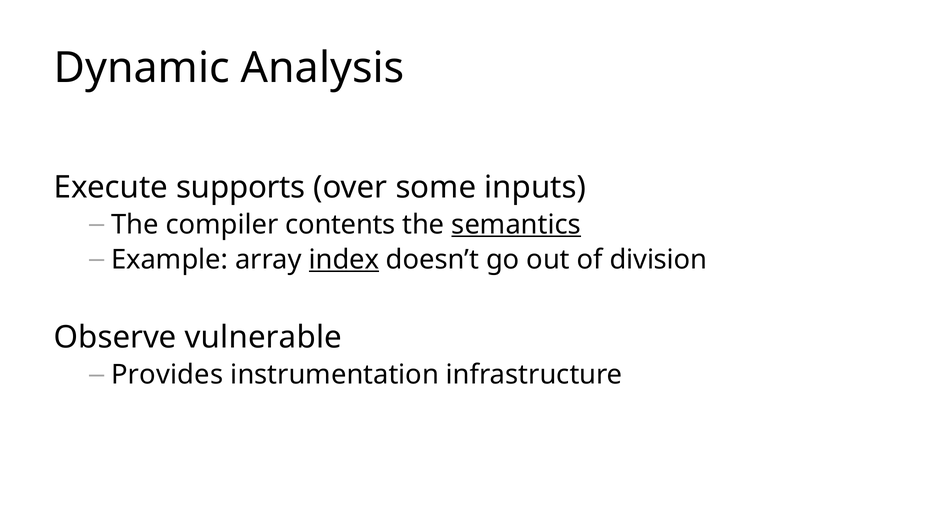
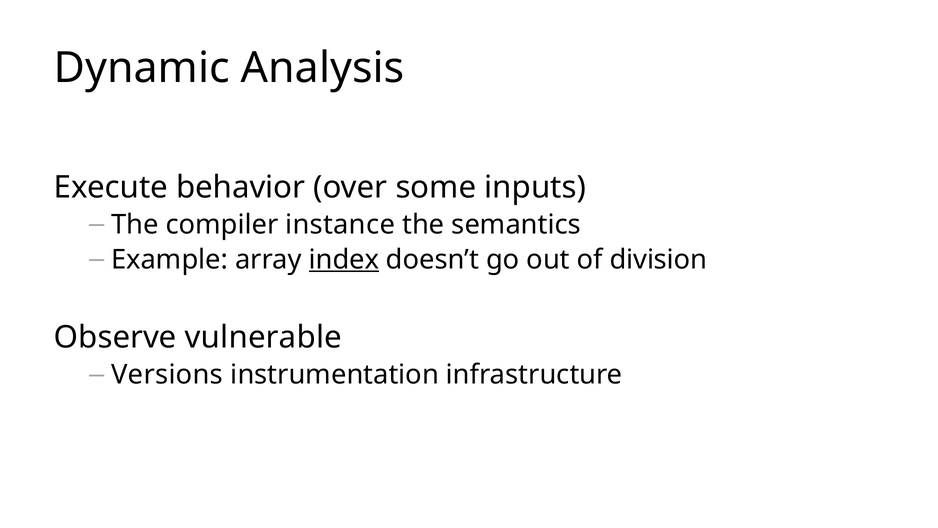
supports: supports -> behavior (241, 187)
contents: contents -> instance (340, 224)
semantics underline: present -> none (516, 224)
Provides: Provides -> Versions (167, 374)
